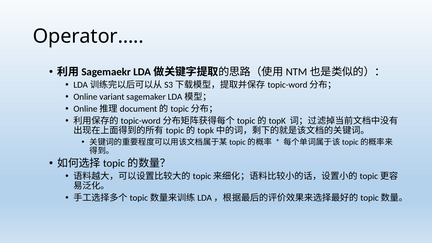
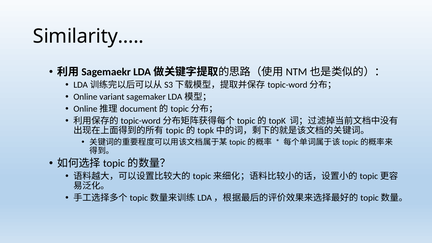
Operator…: Operator… -> Similarity… (88, 36)
